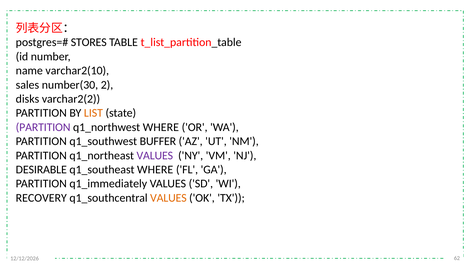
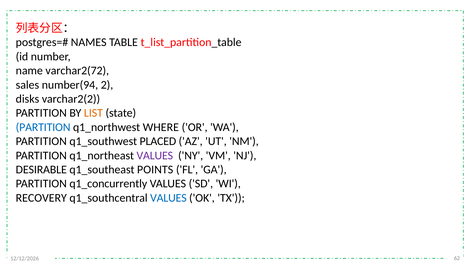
STORES: STORES -> NAMES (89, 42)
varchar2(10: varchar2(10 -> varchar2(72 (77, 71)
number(30: number(30 -> number(94 (70, 85)
PARTITION colour: purple -> blue (43, 127)
BUFFER: BUFFER -> PLACED (158, 141)
q1_southeast WHERE: WHERE -> POINTS (155, 170)
q1_immediately: q1_immediately -> q1_concurrently (108, 184)
VALUES colour: orange -> blue (168, 198)
